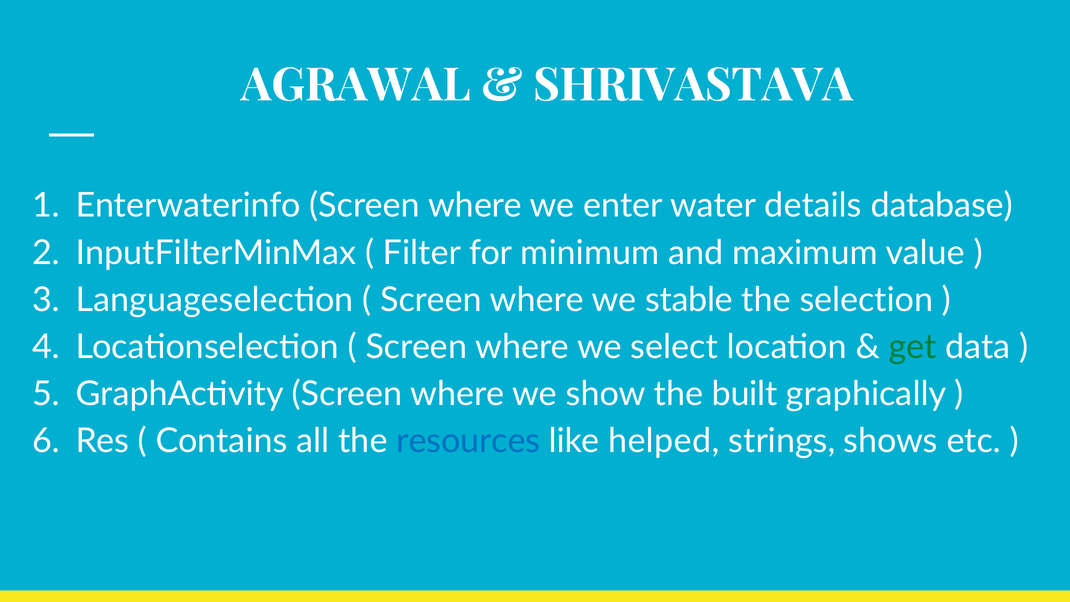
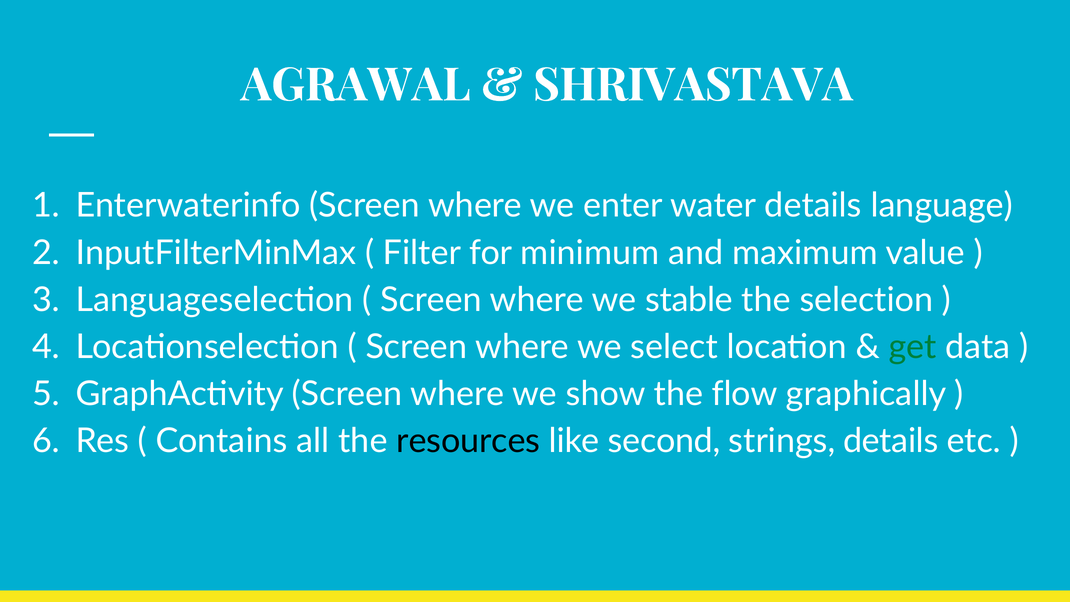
database: database -> language (942, 206)
built: built -> flow (745, 394)
resources colour: blue -> black (468, 441)
helped: helped -> second (664, 441)
strings shows: shows -> details (891, 441)
